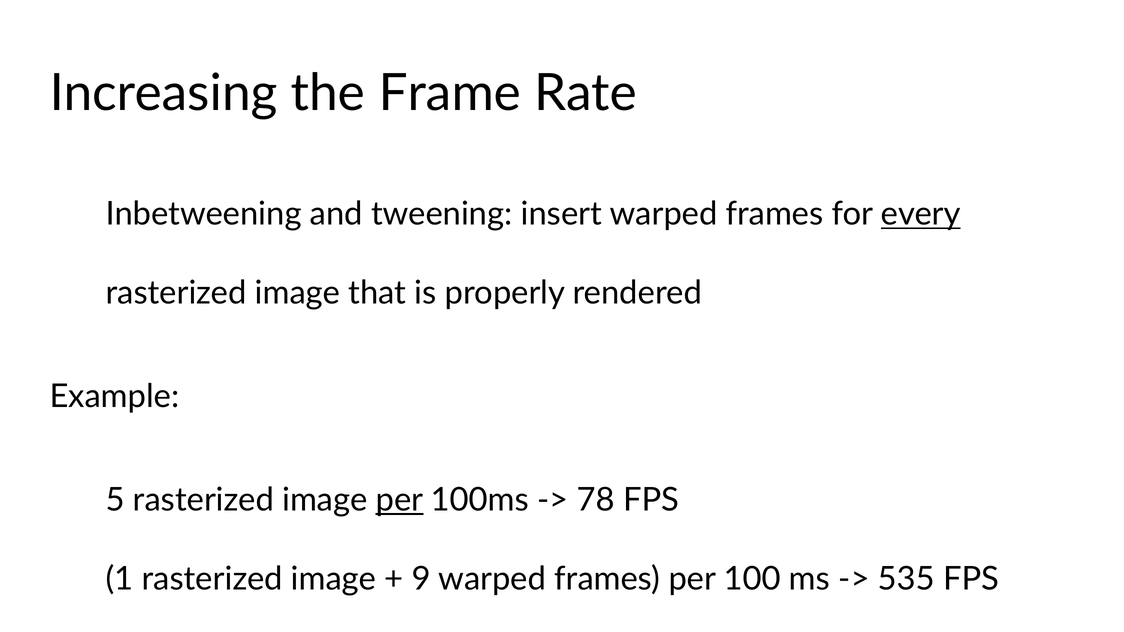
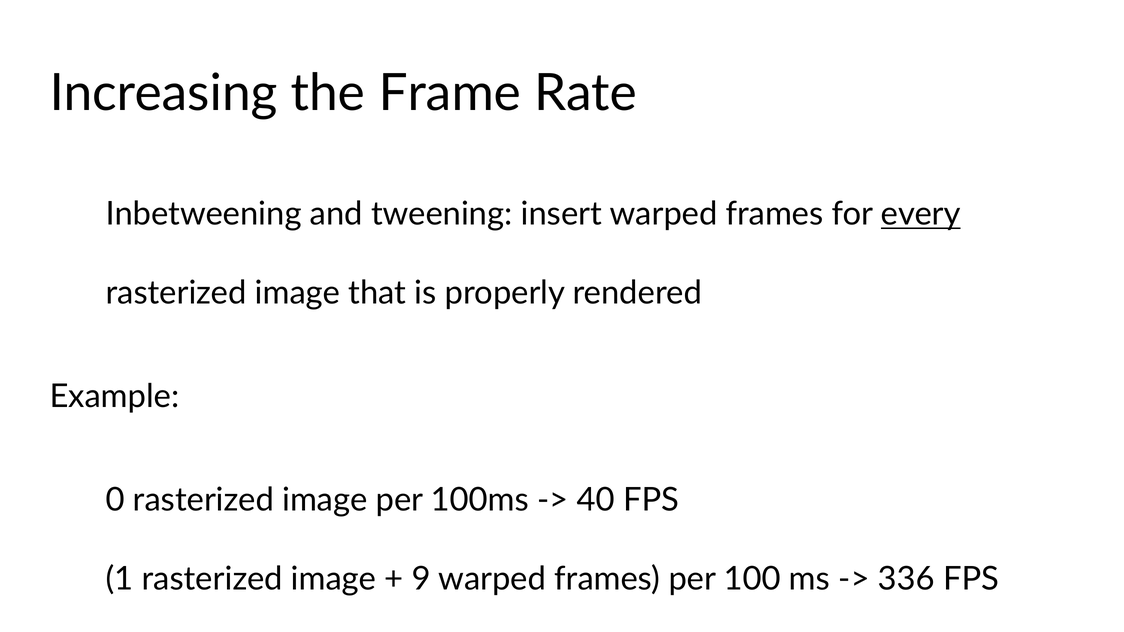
5: 5 -> 0 (115, 500)
per underline: present -> none (399, 500)
78: 78 -> 40 (596, 500)
535: 535 -> 336 (906, 579)
